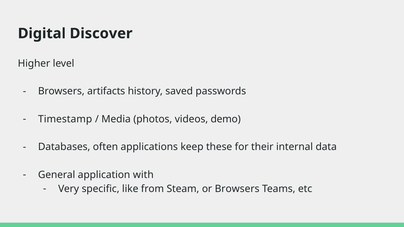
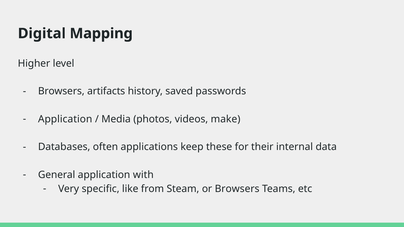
Discover: Discover -> Mapping (101, 33)
Timestamp: Timestamp -> Application (65, 119)
demo: demo -> make (226, 119)
